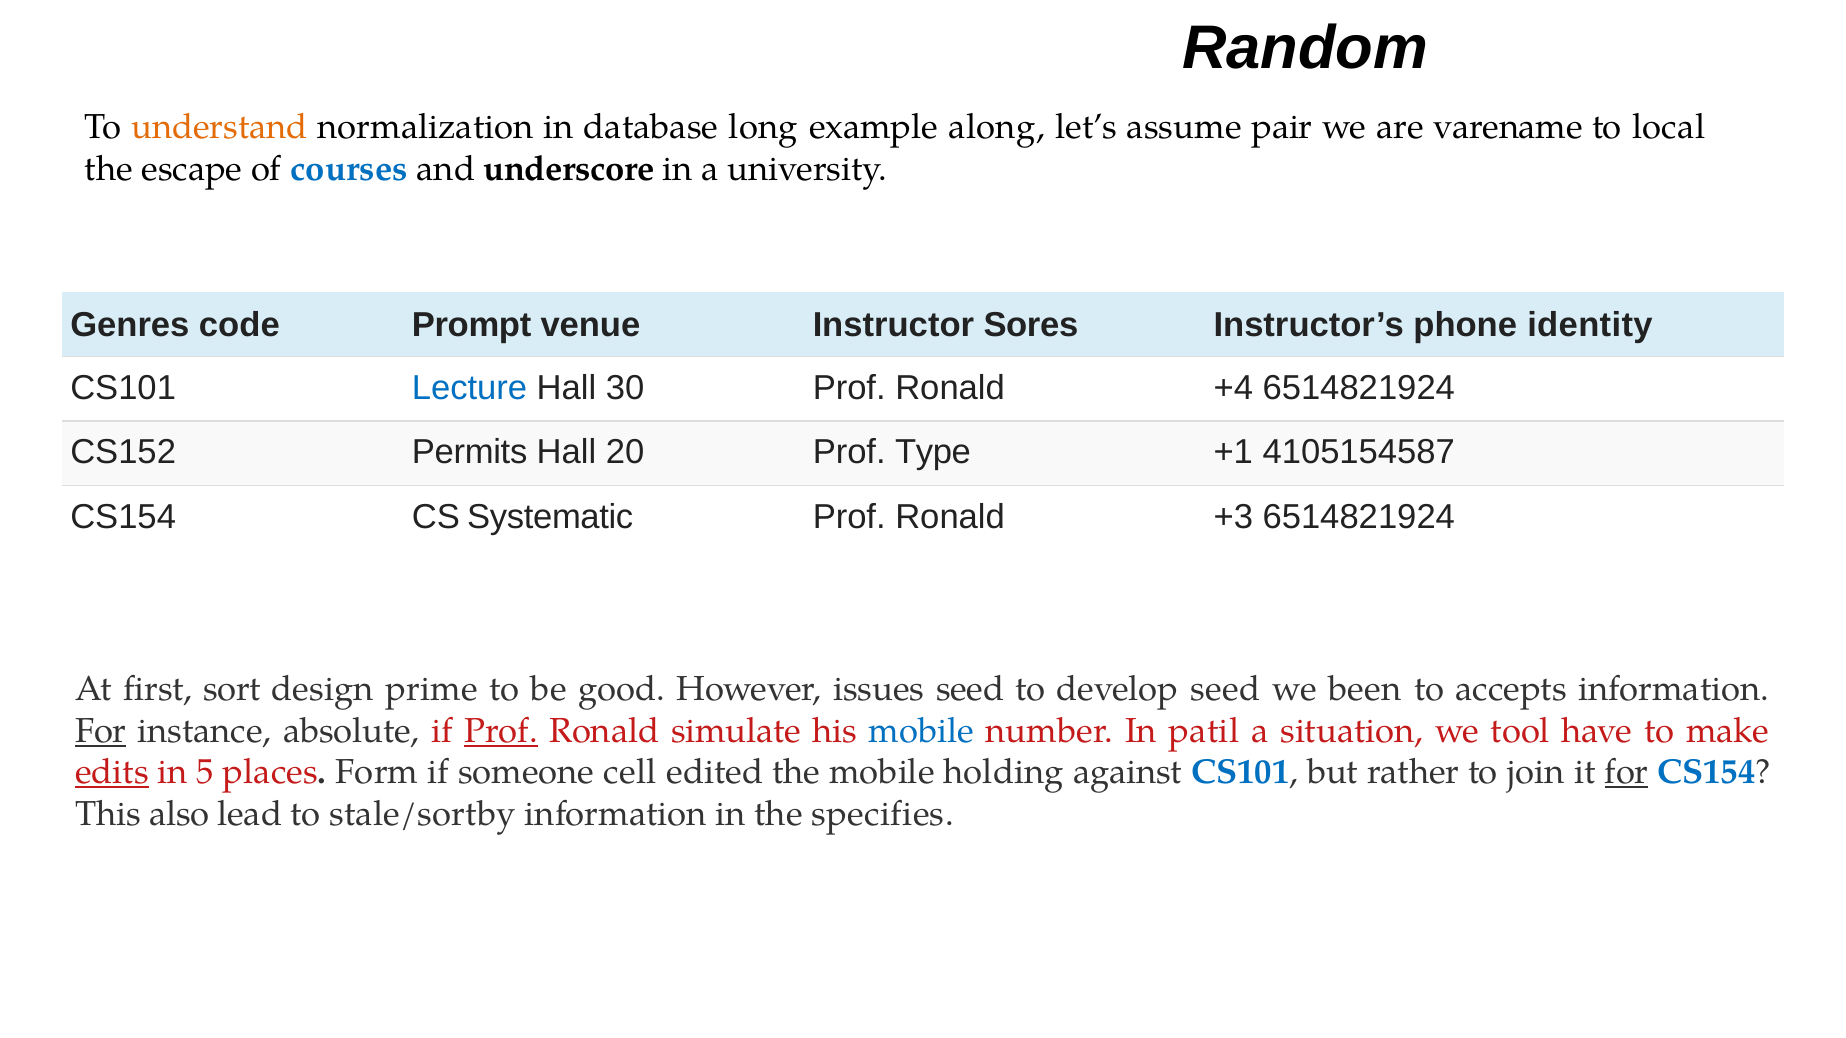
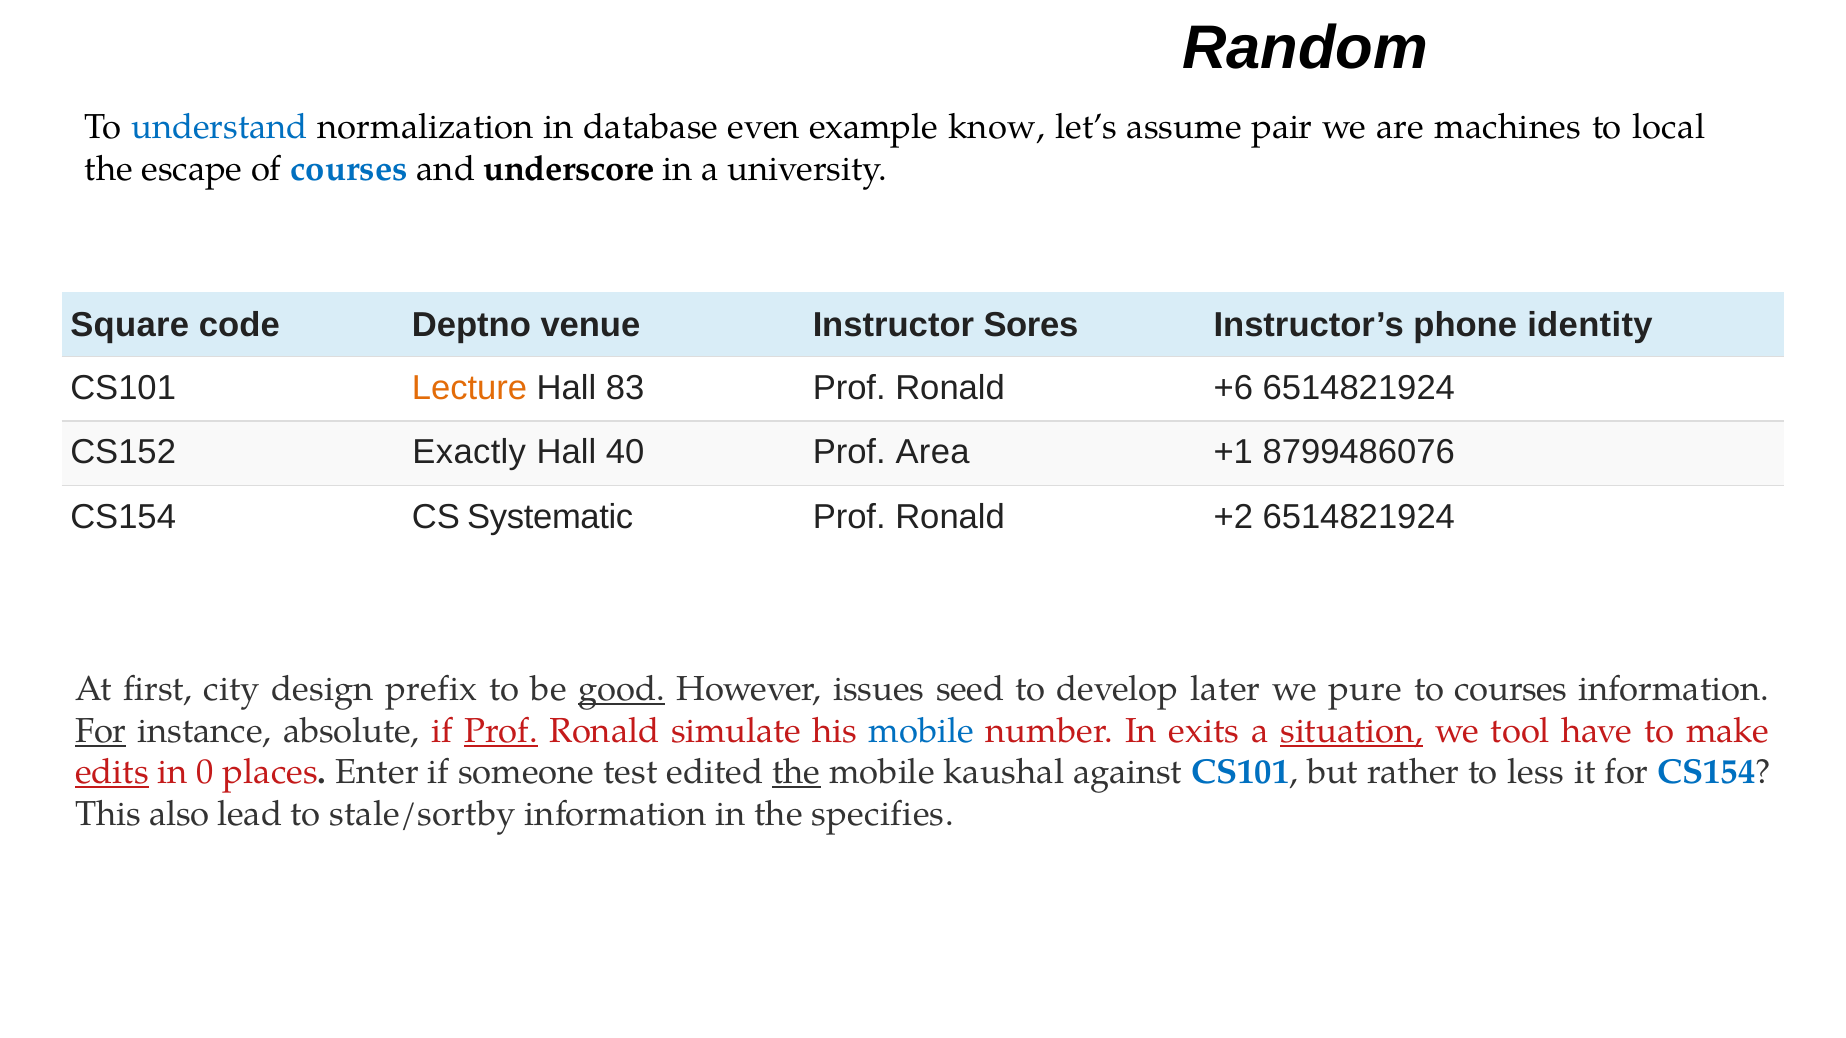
understand colour: orange -> blue (220, 127)
long: long -> even (764, 127)
along: along -> know (997, 127)
varename: varename -> machines (1508, 127)
Genres: Genres -> Square (130, 325)
Prompt: Prompt -> Deptno (471, 325)
Lecture colour: blue -> orange (469, 388)
30: 30 -> 83 (625, 388)
+4: +4 -> +6 (1233, 388)
Permits: Permits -> Exactly (469, 453)
20: 20 -> 40 (625, 453)
Type: Type -> Area (933, 453)
4105154587: 4105154587 -> 8799486076 (1359, 453)
+3: +3 -> +2 (1233, 517)
sort: sort -> city (232, 690)
prime: prime -> prefix (431, 690)
good underline: none -> present (622, 690)
develop seed: seed -> later (1225, 690)
been: been -> pure (1365, 690)
to accepts: accepts -> courses (1511, 690)
patil: patil -> exits (1204, 731)
situation underline: none -> present (1352, 731)
5: 5 -> 0 (205, 773)
Form: Form -> Enter (377, 773)
cell: cell -> test (630, 773)
the underline: none -> present (796, 773)
holding: holding -> kaushal (1004, 773)
join: join -> less (1536, 773)
for underline: present -> none (1627, 773)
